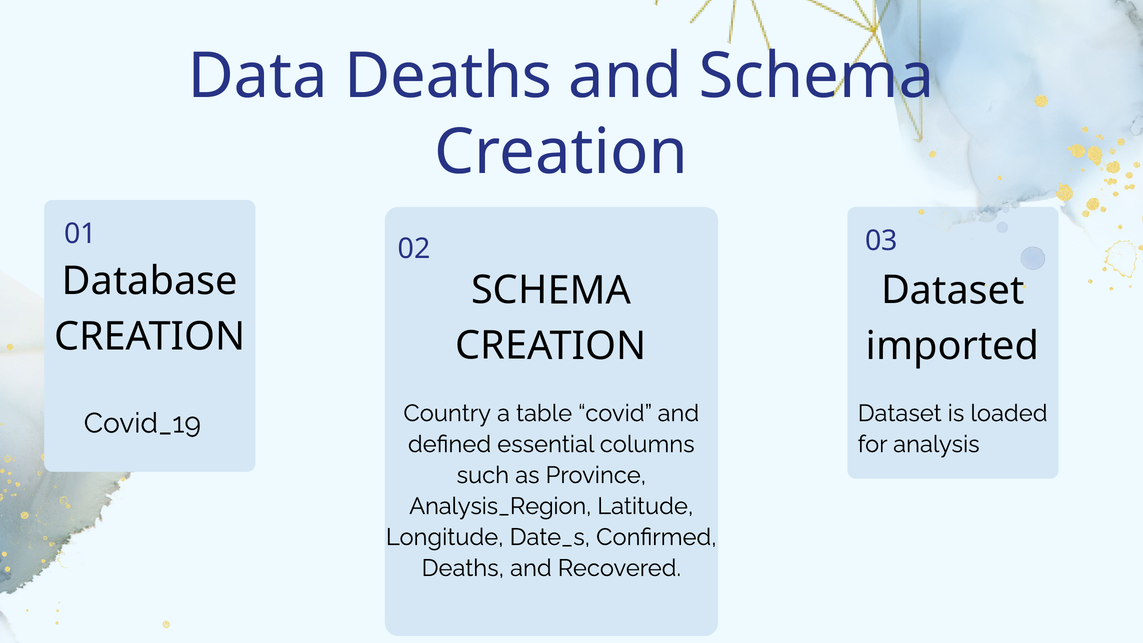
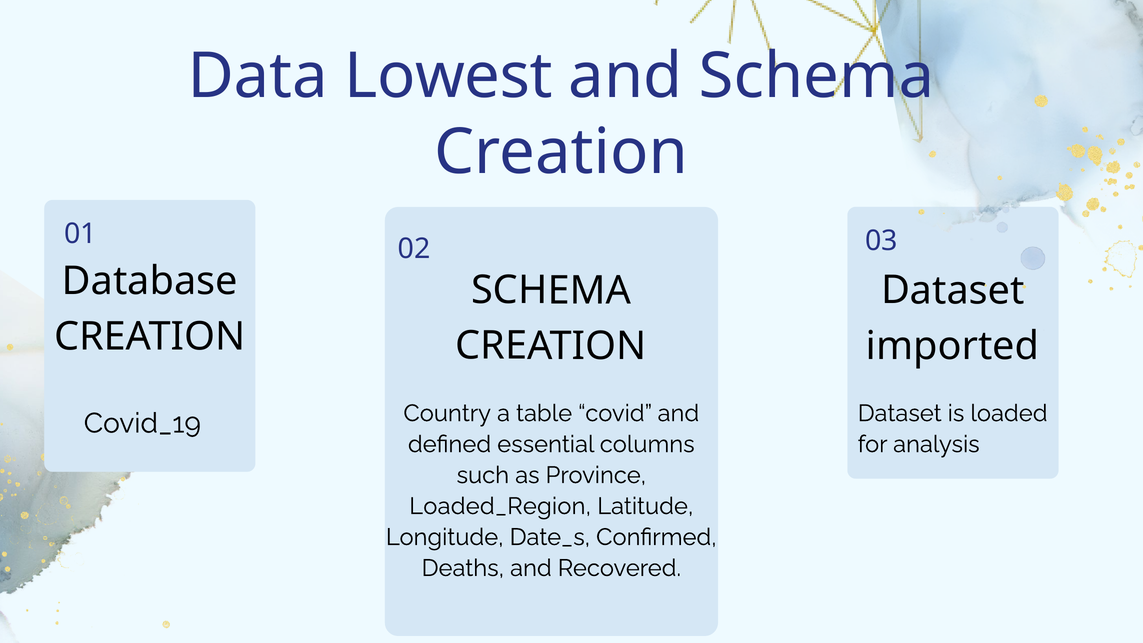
Data Deaths: Deaths -> Lowest (448, 76)
Analysis_Region: Analysis_Region -> Loaded_Region (500, 506)
